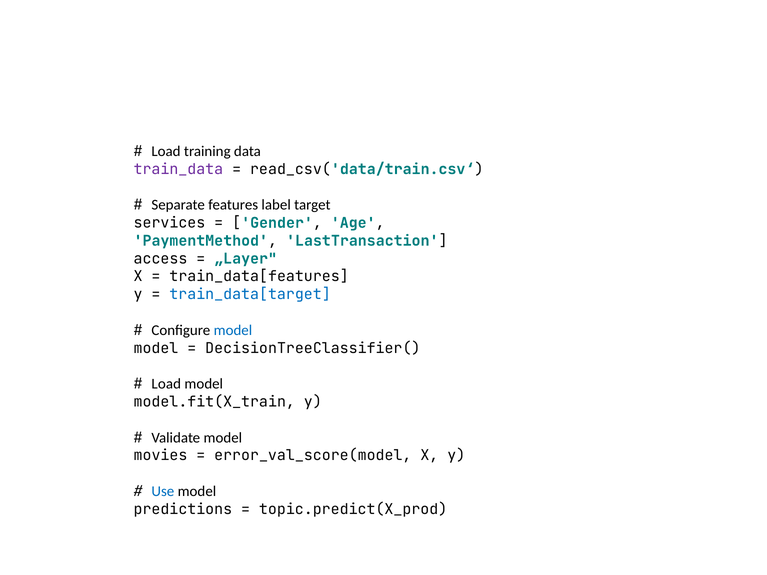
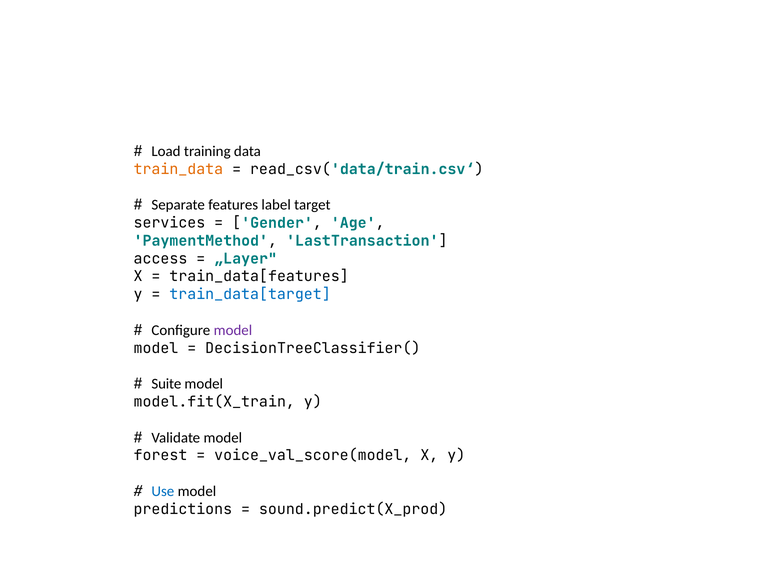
train_data colour: purple -> orange (178, 169)
model colour: blue -> purple (233, 330)
Load: Load -> Suite (166, 384)
movies: movies -> forest (160, 456)
error_val_score(model: error_val_score(model -> voice_val_score(model (313, 456)
topic.predict(X_prod: topic.predict(X_prod -> sound.predict(X_prod (353, 509)
